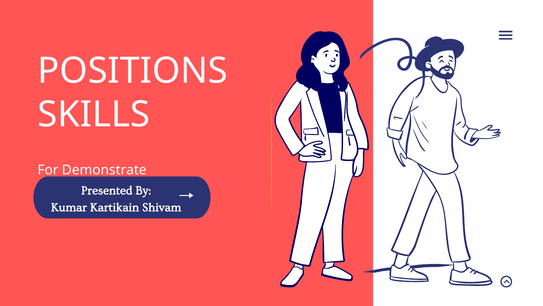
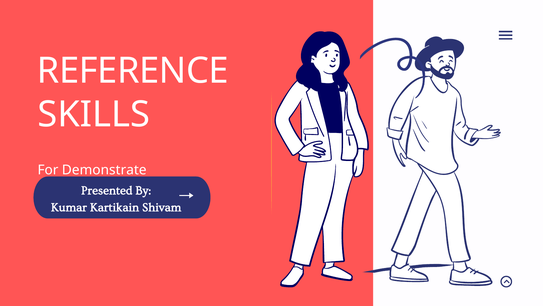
POSITIONS: POSITIONS -> REFERENCE (133, 71)
